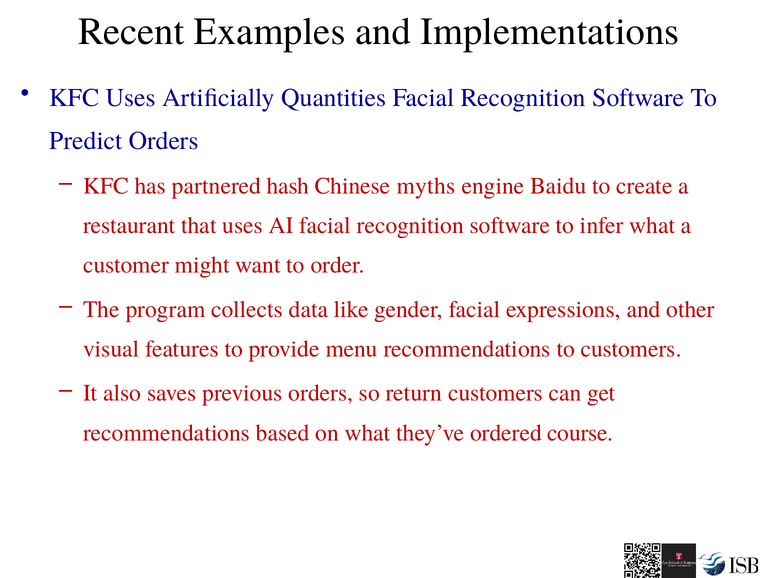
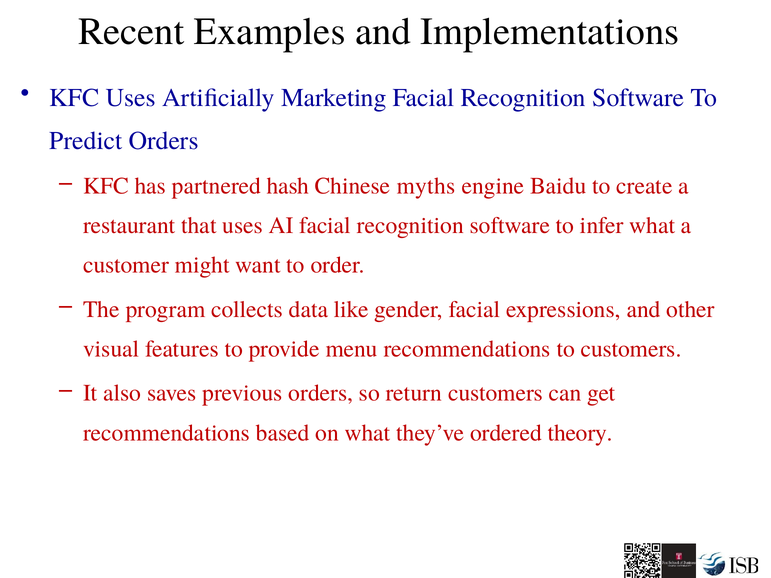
Quantities: Quantities -> Marketing (334, 98)
course: course -> theory (580, 433)
